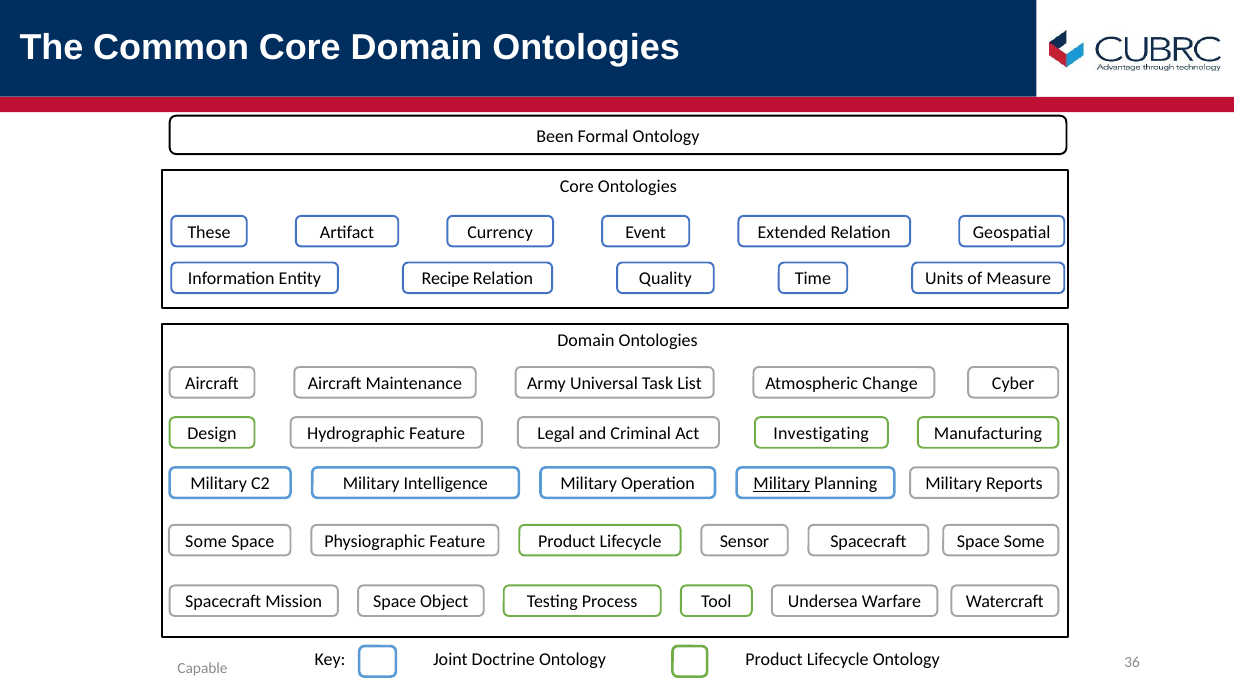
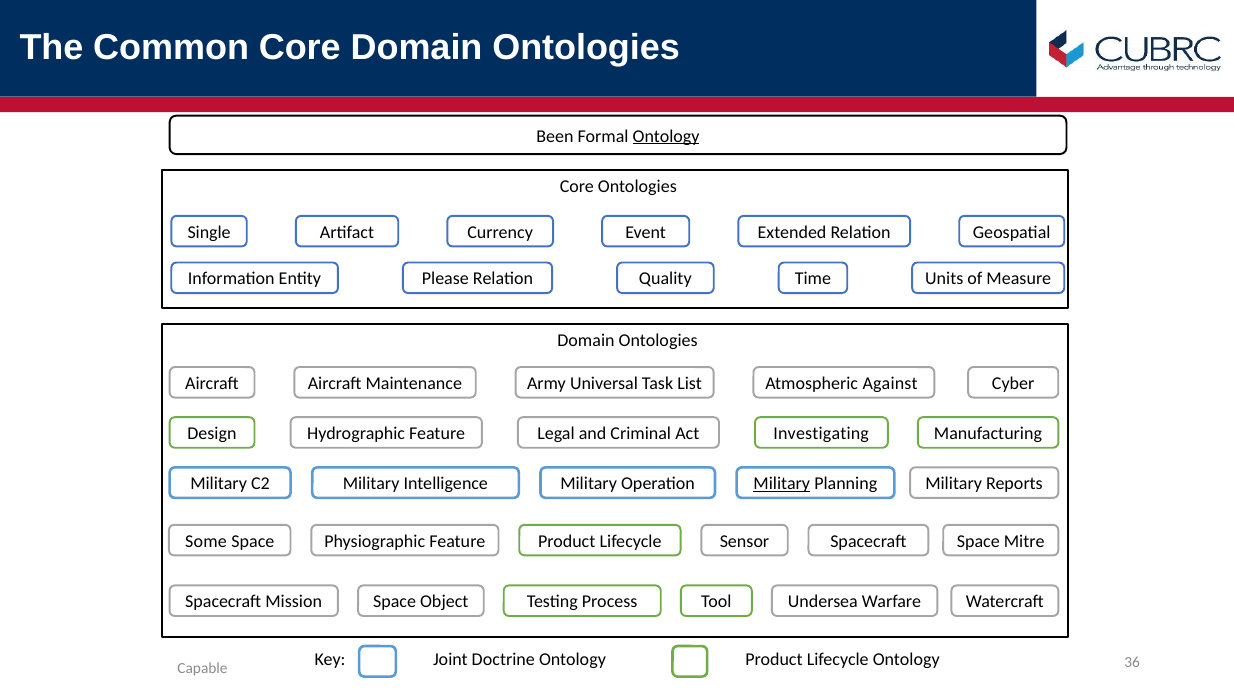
Ontology underline: none -> present (666, 136)
These: These -> Single (209, 232)
Recipe: Recipe -> Please (445, 279)
Change: Change -> Against (890, 384)
Space Some: Some -> Mitre (1024, 541)
